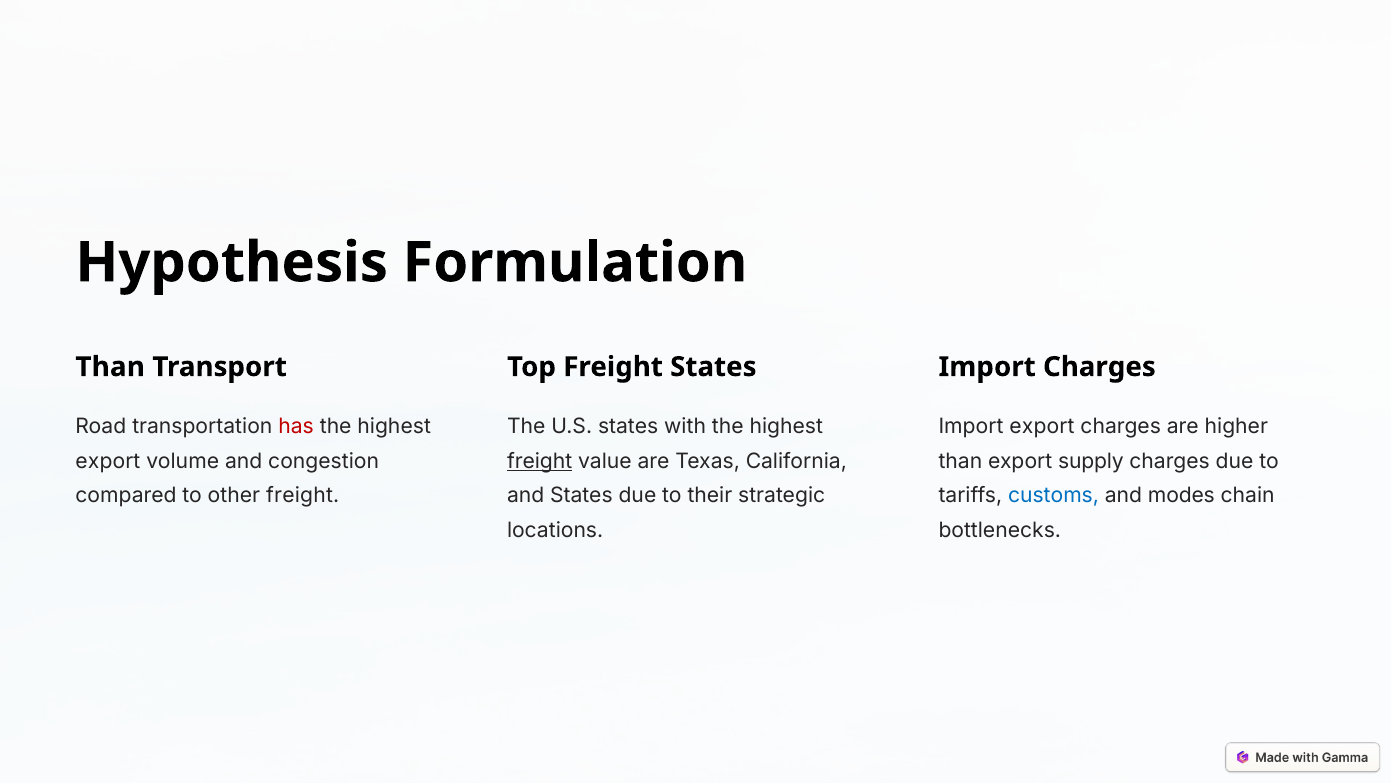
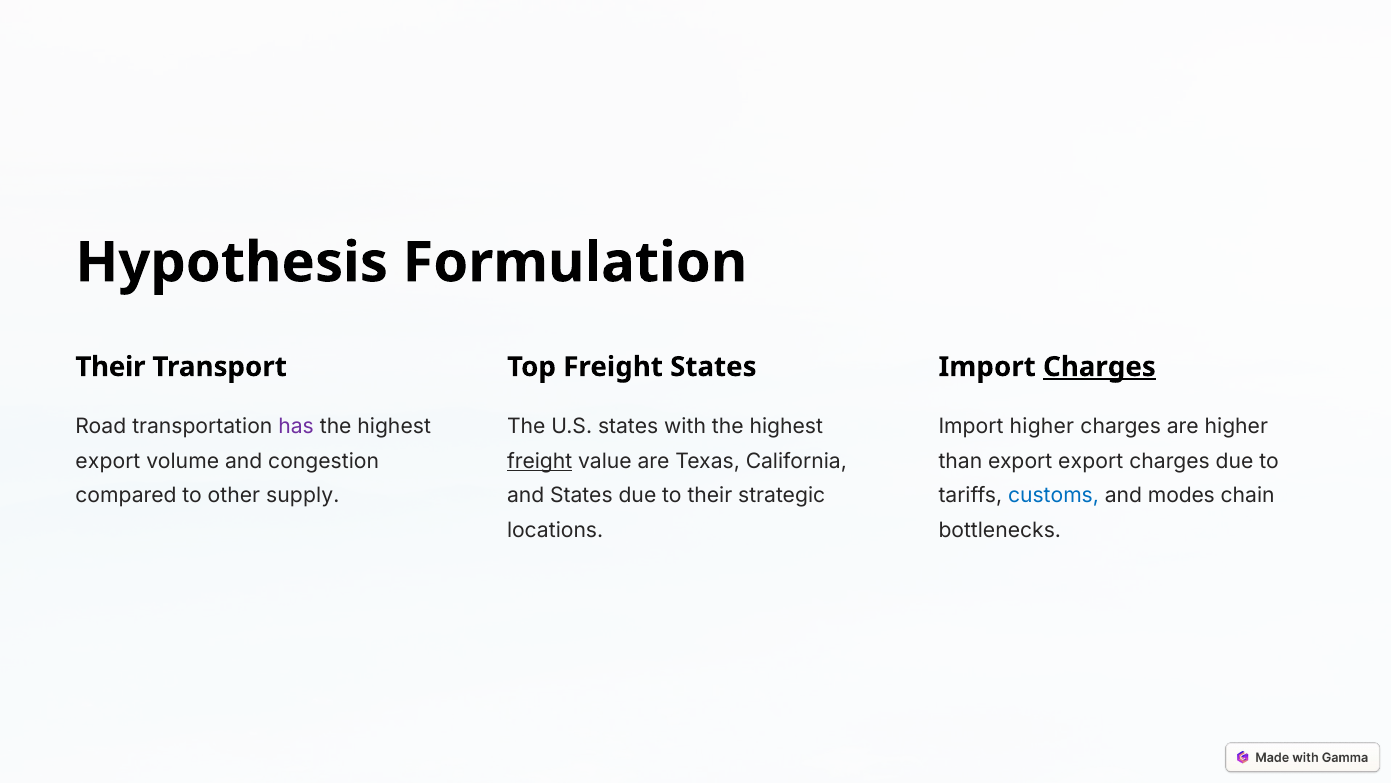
Than: Than -> Their (110, 367)
Charges underline: none -> present (1099, 367)
has colour: red -> purple (296, 426)
Import export: export -> higher (1042, 426)
export supply: supply -> export (1091, 461)
other freight: freight -> supply (303, 495)
